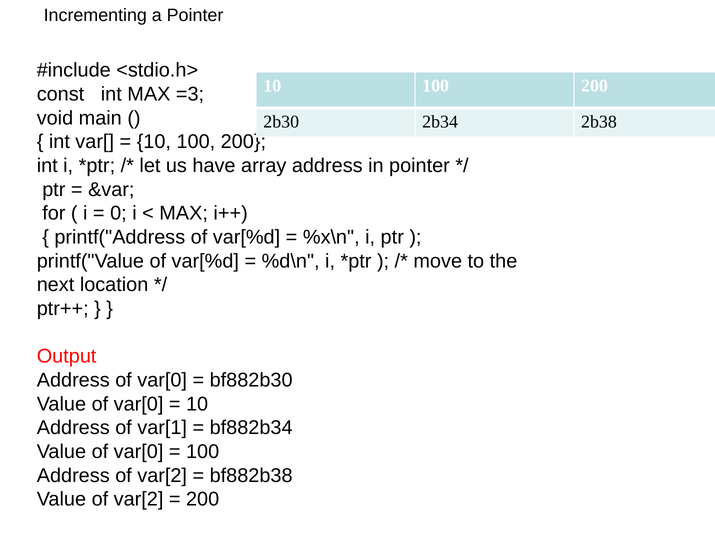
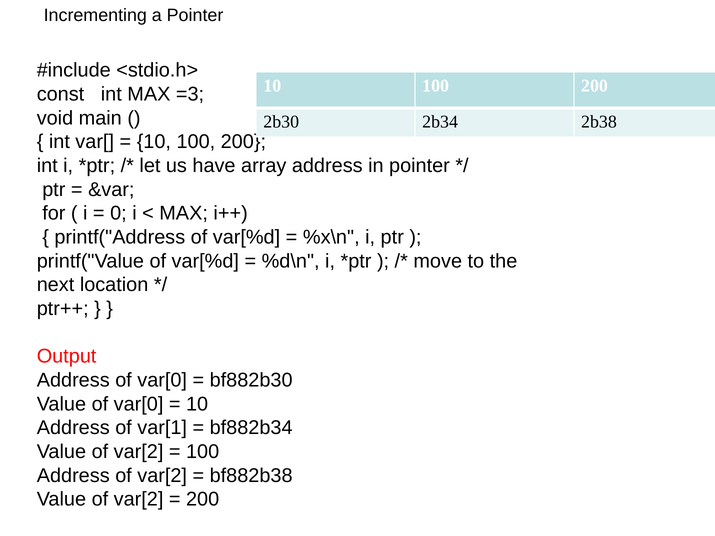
var[0: var[0 -> var[2 (139, 452)
